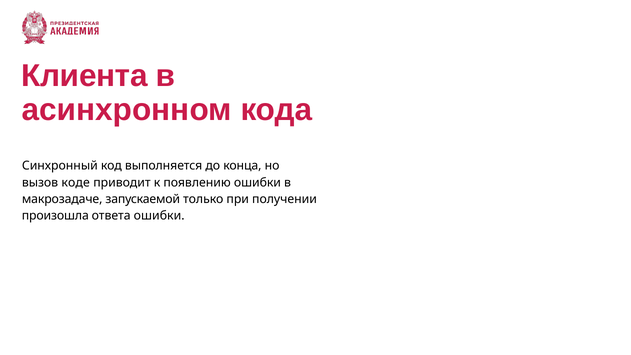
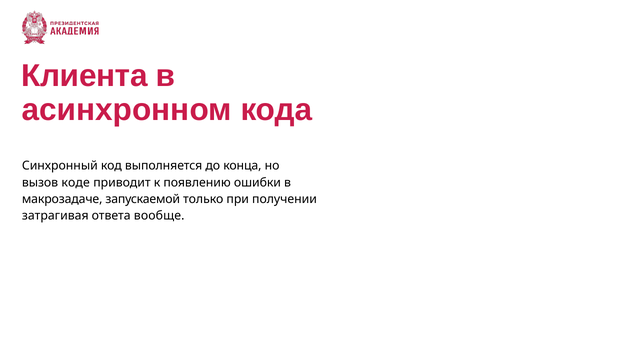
произошла: произошла -> затрагивая (55, 216)
ответа ошибки: ошибки -> вообще (159, 216)
